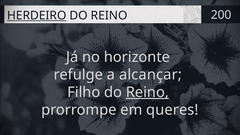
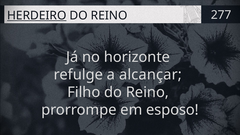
200: 200 -> 277 (221, 15)
Reino underline: present -> none (147, 92)
queres: queres -> esposo (172, 110)
